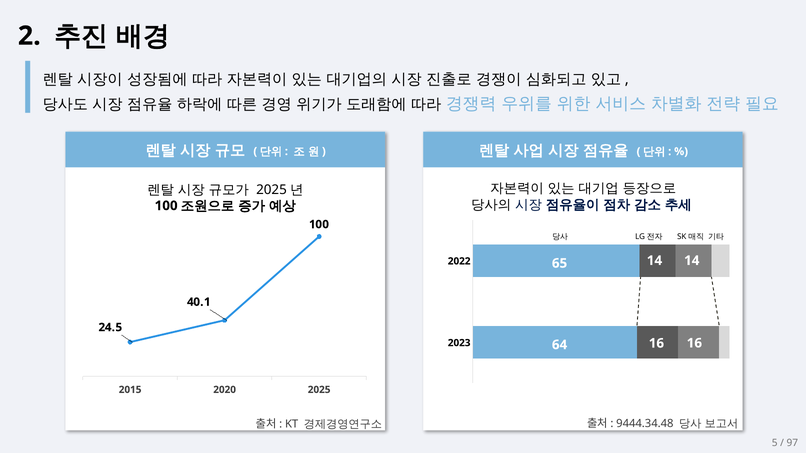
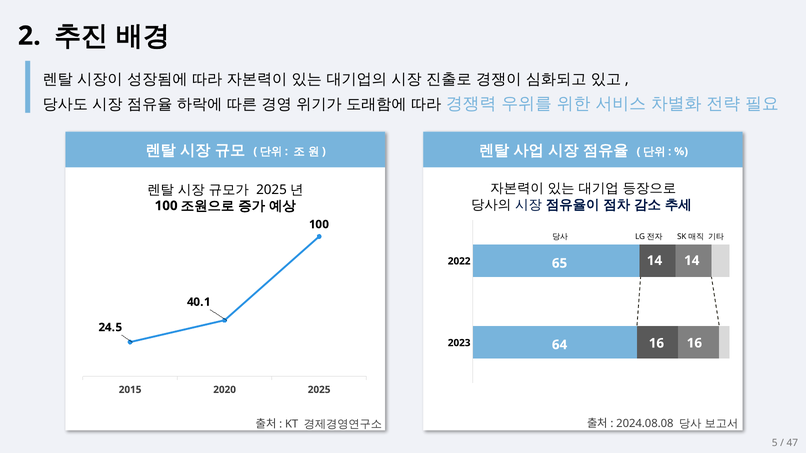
9444.34.48: 9444.34.48 -> 2024.08.08 (645, 424)
97: 97 -> 47 (792, 443)
